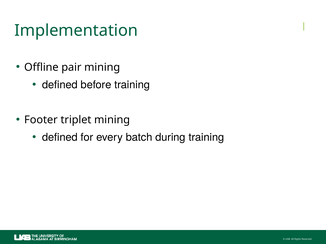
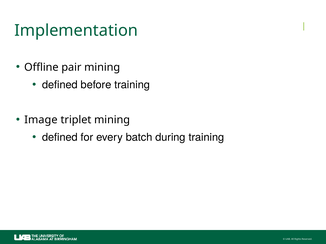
Footer: Footer -> Image (41, 120)
